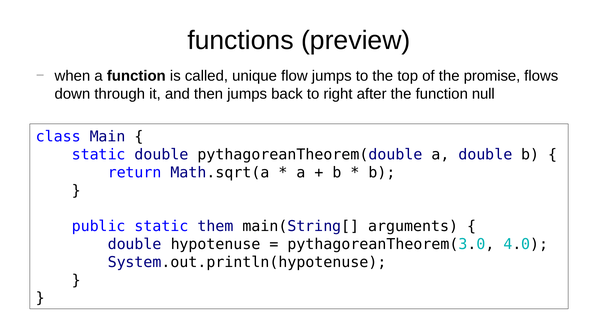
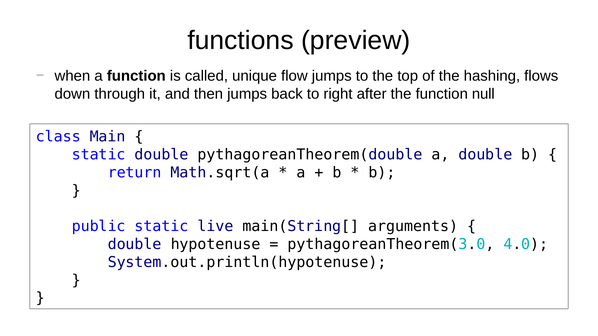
promise: promise -> hashing (492, 76)
them: them -> live (215, 227)
